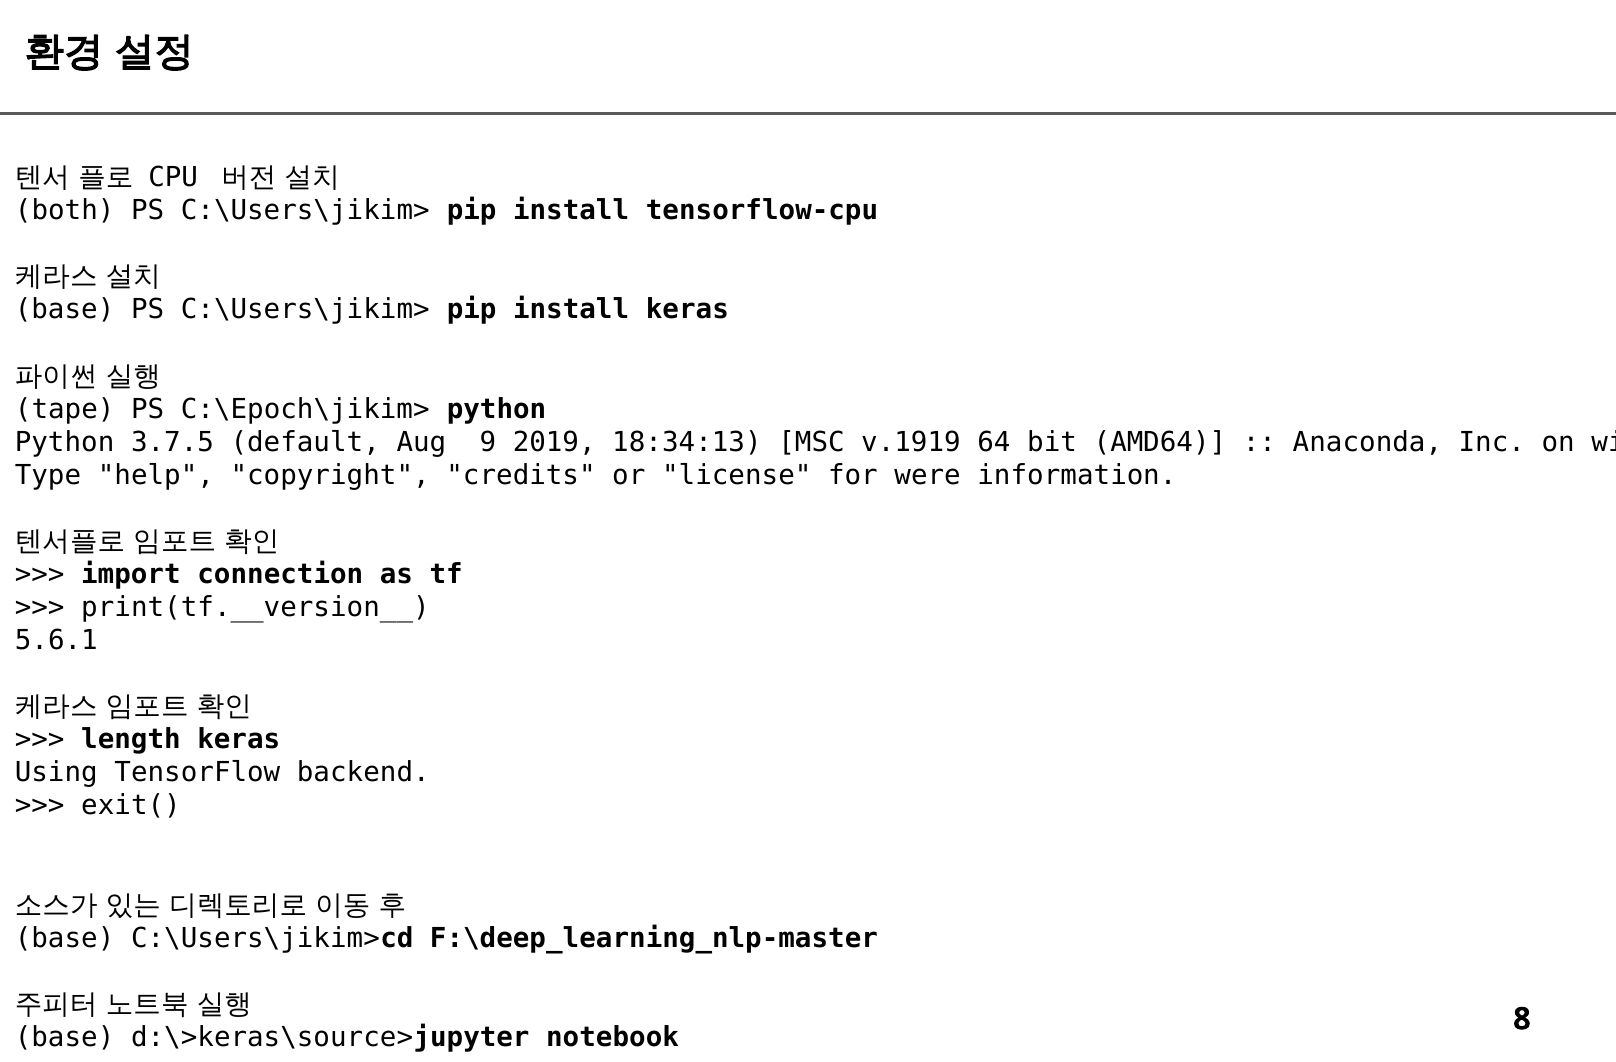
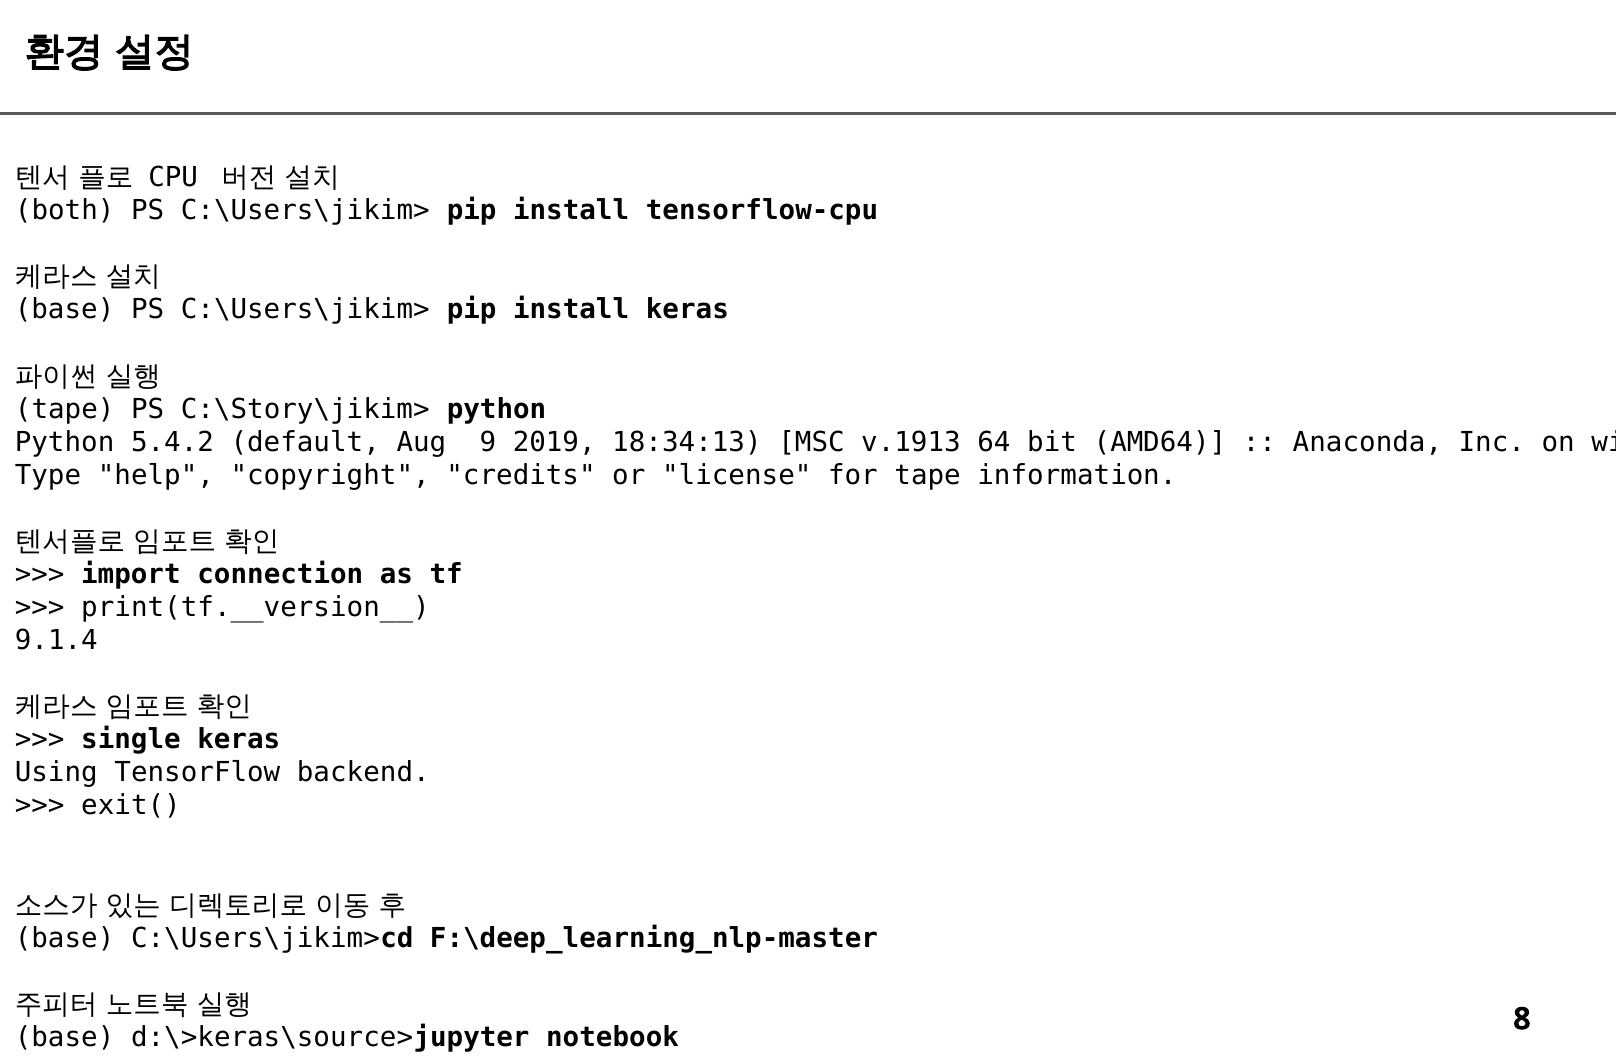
C:\Epoch\jikim>: C:\Epoch\jikim> -> C:\Story\jikim> (305, 409)
3.7.5: 3.7.5 -> 5.4.2 (173, 442)
v.1919: v.1919 -> v.1913 (911, 442)
for were: were -> tape (928, 475)
5.6.1: 5.6.1 -> 9.1.4 (56, 640)
length: length -> single (131, 739)
